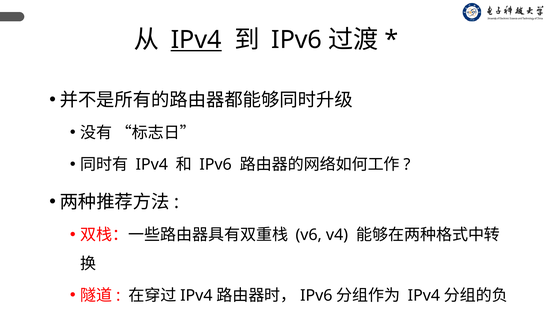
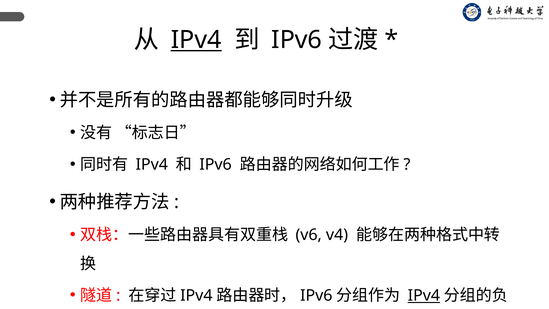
IPv4 underline: none -> present (424, 295)
